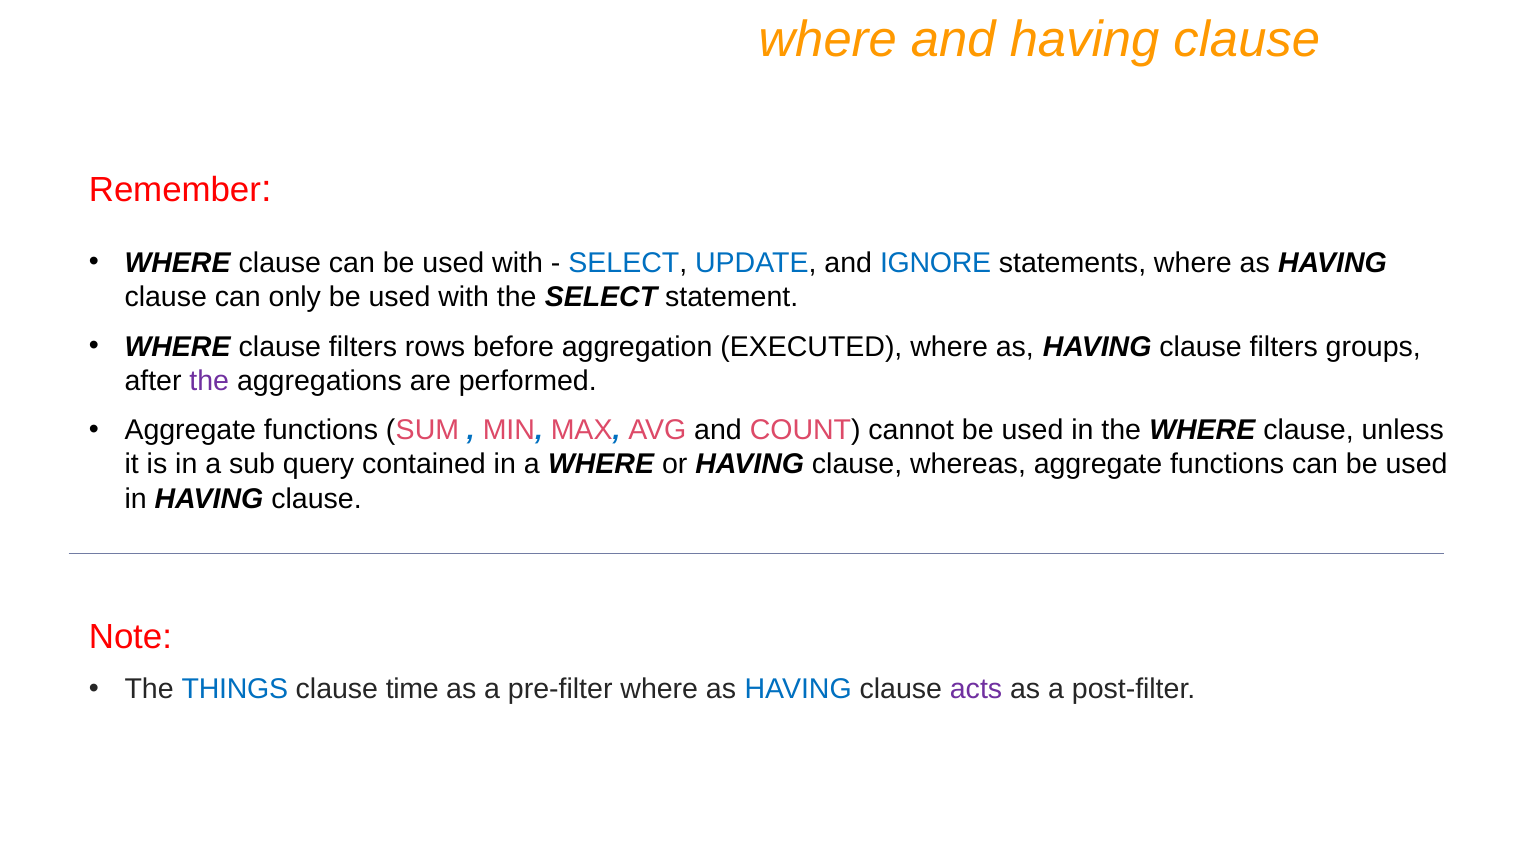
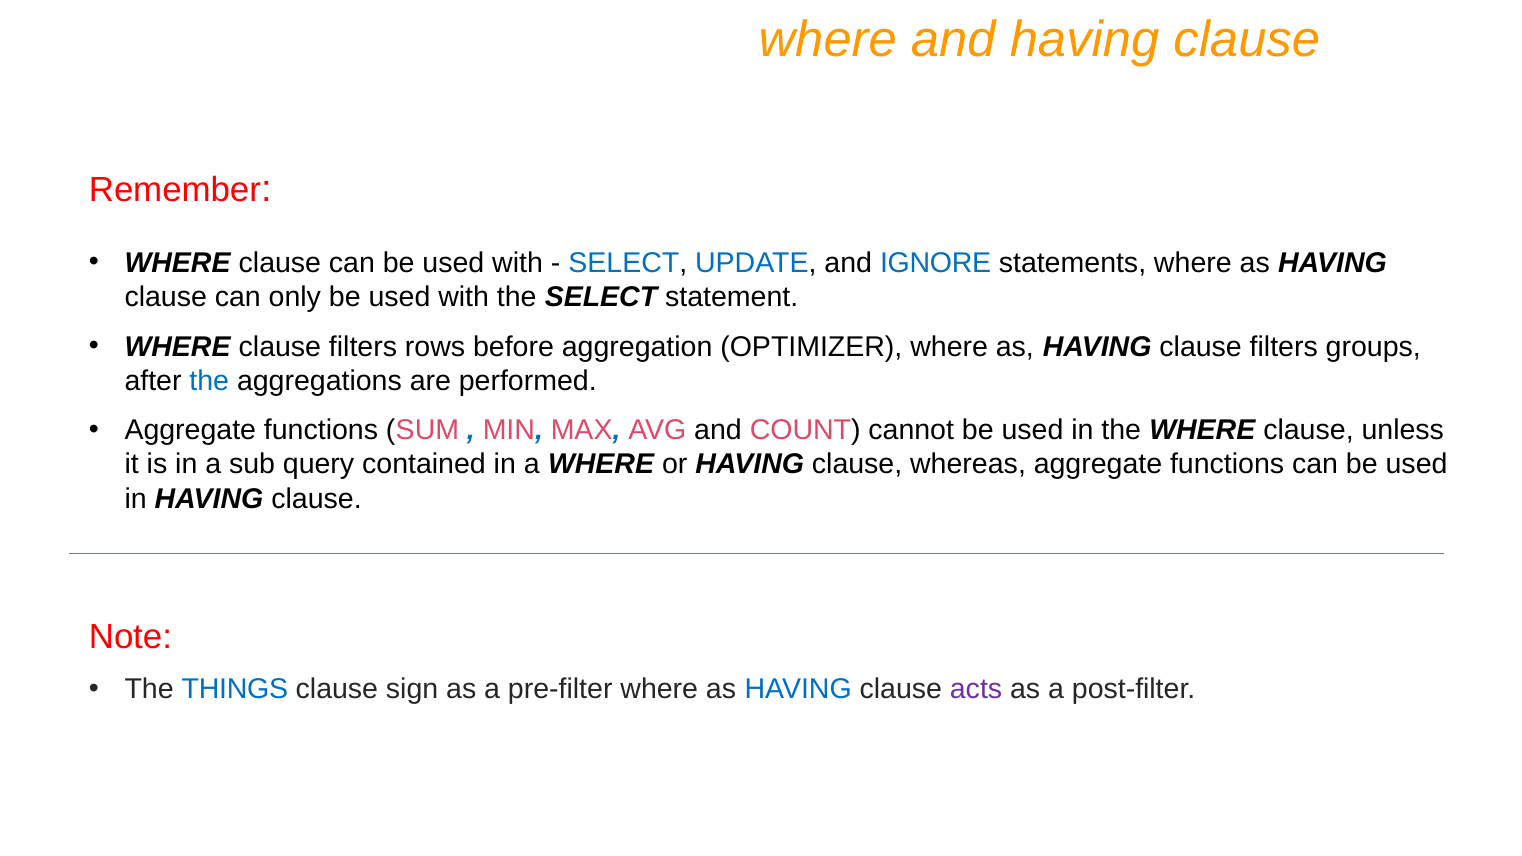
EXECUTED: EXECUTED -> OPTIMIZER (811, 347)
the colour: purple -> blue (209, 381)
time: time -> sign (412, 690)
